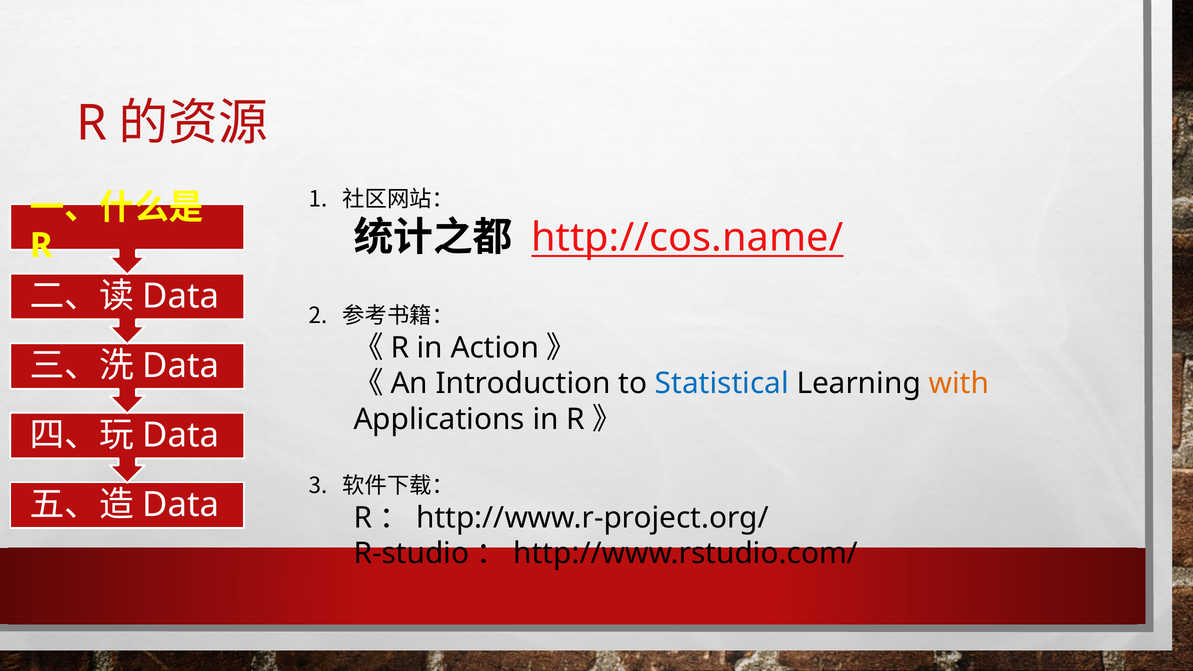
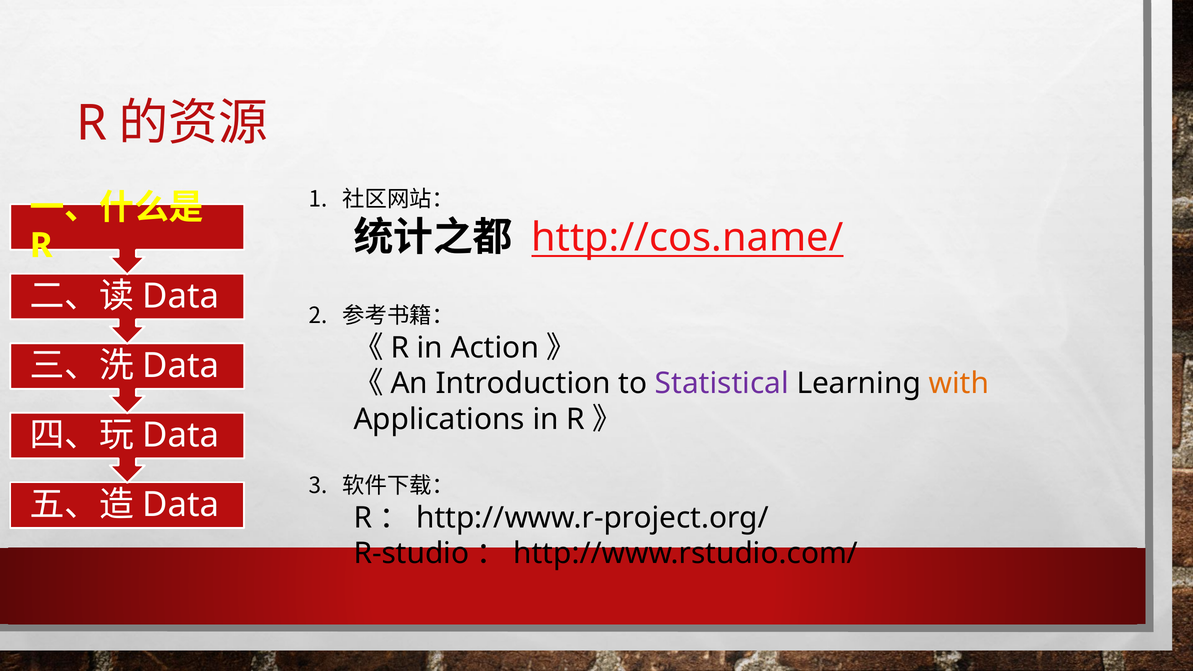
Statistical colour: blue -> purple (722, 384)
